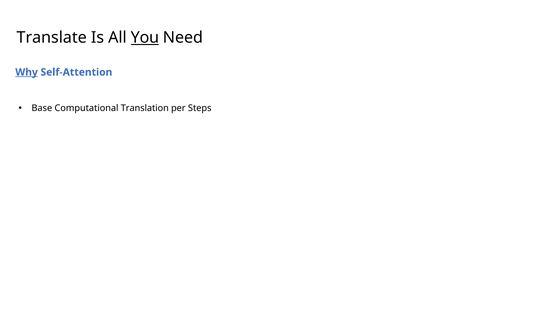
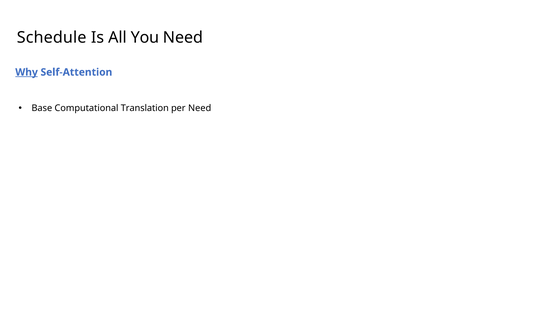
Translate: Translate -> Schedule (52, 37)
You underline: present -> none (145, 37)
per Steps: Steps -> Need (200, 108)
